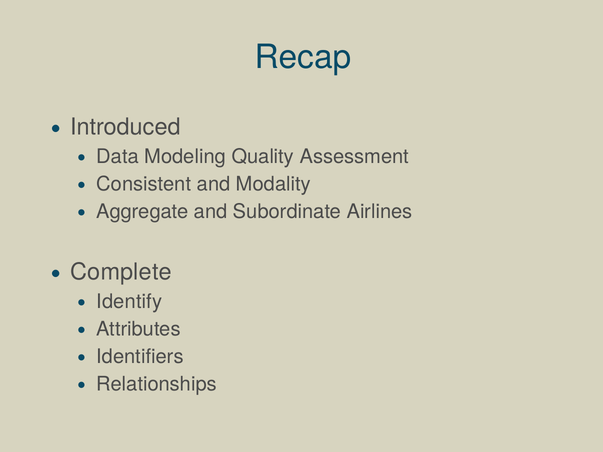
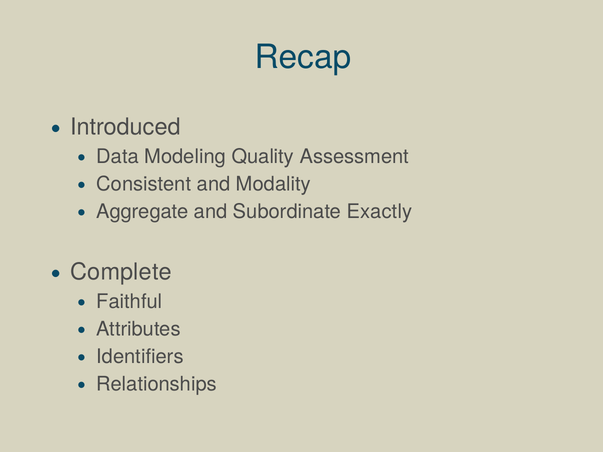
Airlines: Airlines -> Exactly (379, 212)
Identify: Identify -> Faithful (129, 302)
